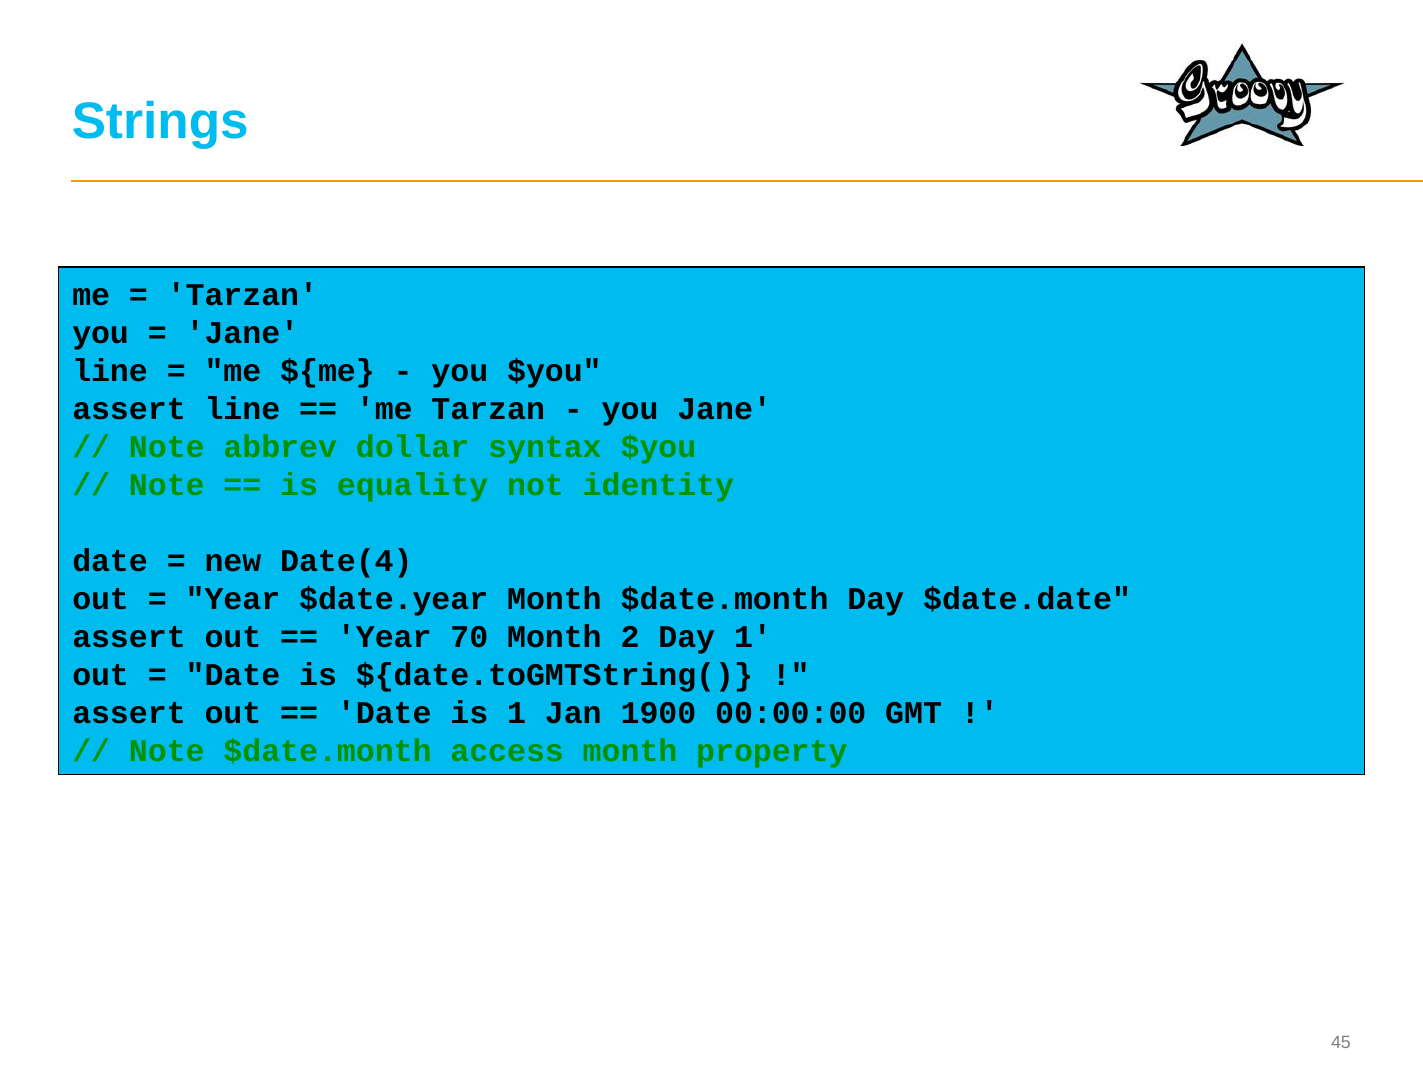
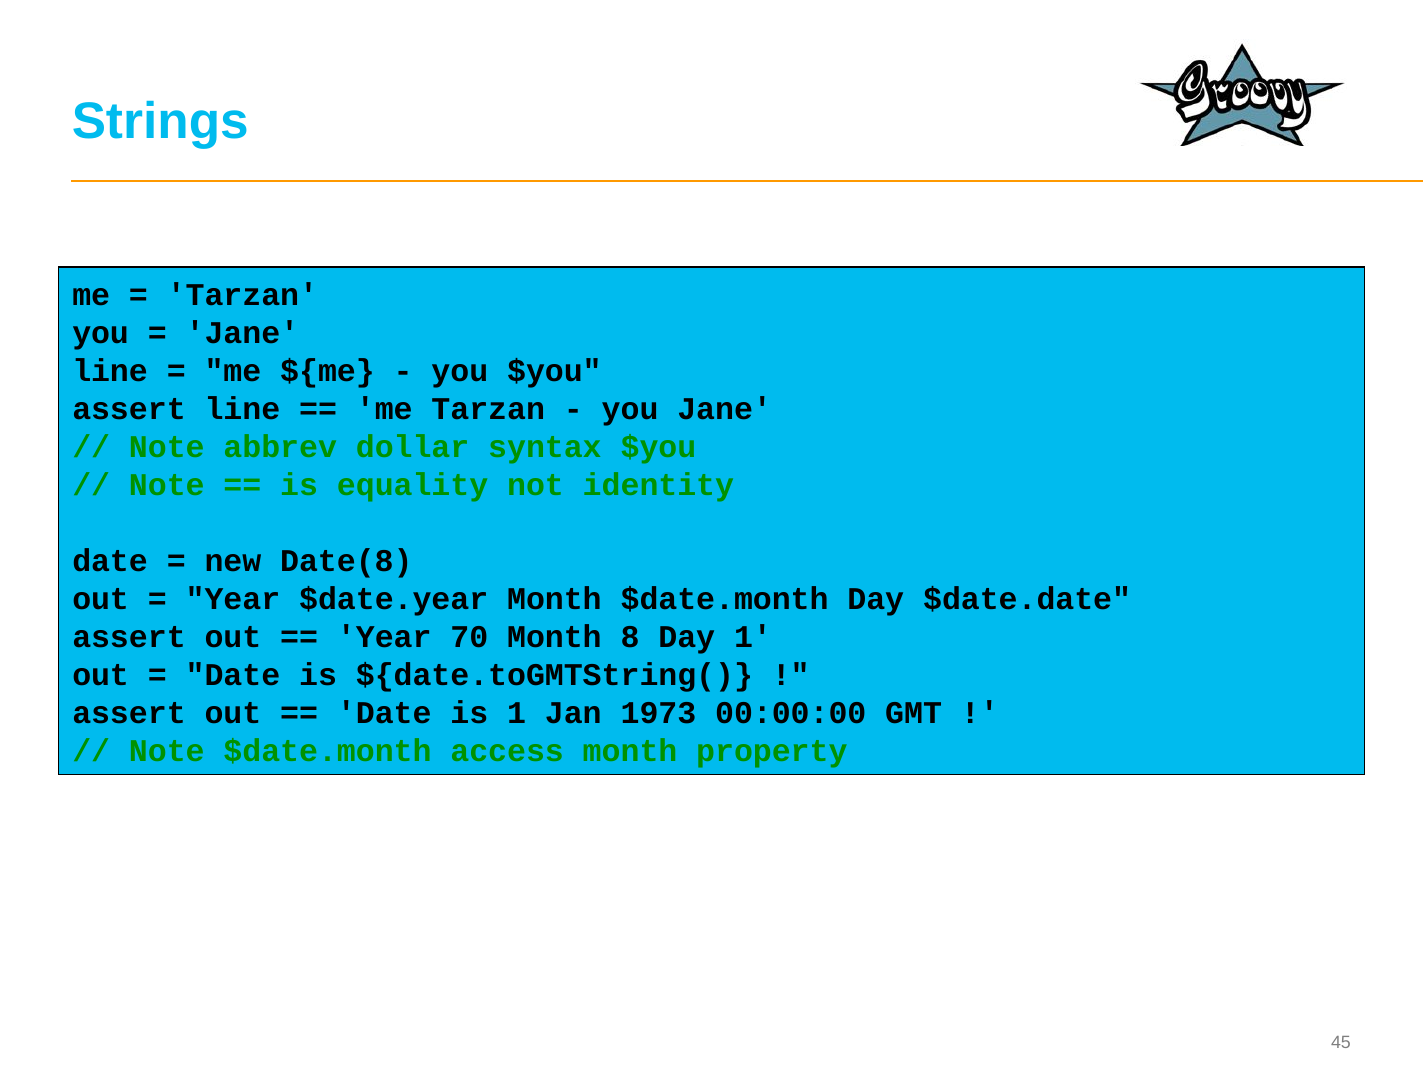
Date(4: Date(4 -> Date(8 (346, 561)
2: 2 -> 8 (630, 636)
1900: 1900 -> 1973 (658, 712)
